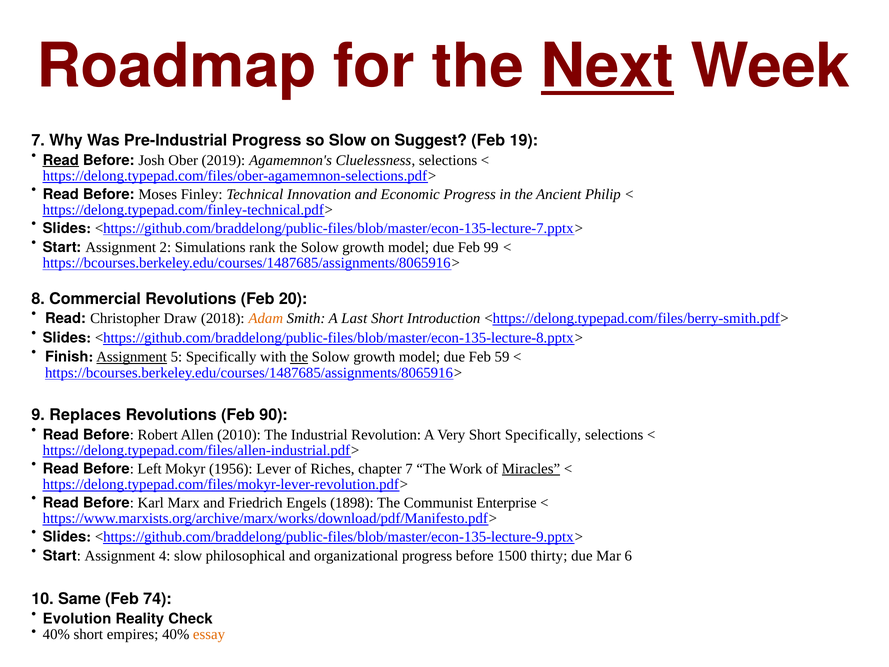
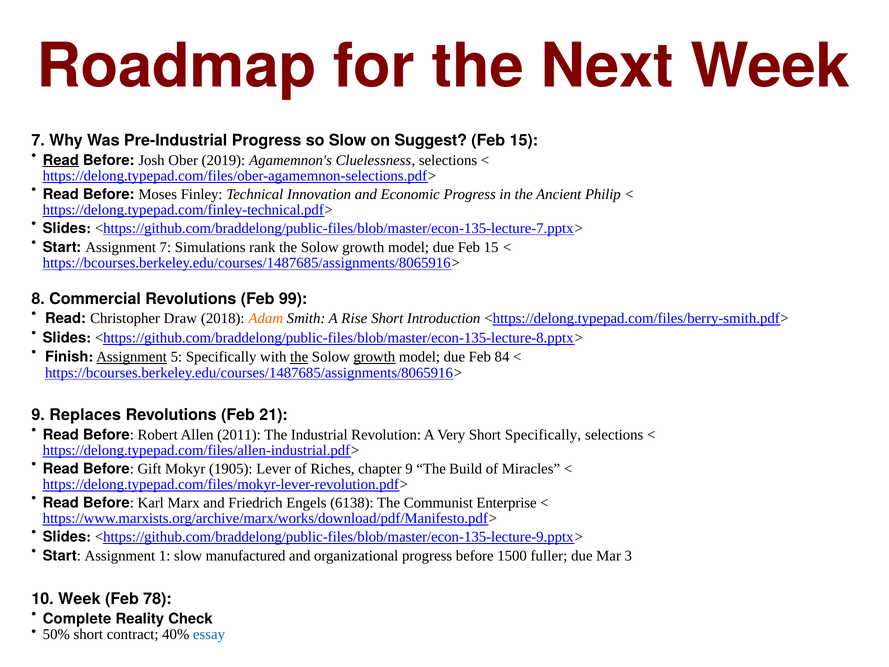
Next underline: present -> none (607, 67)
19: 19 -> 15 (524, 140)
Assignment 2: 2 -> 7 (165, 247)
due Feb 99: 99 -> 15 (491, 247)
20: 20 -> 99 (293, 299)
Last: Last -> Rise (354, 318)
growth underline: none -> present (374, 357)
59: 59 -> 84 (502, 357)
90: 90 -> 21 (274, 415)
2010: 2010 -> 2011 (239, 435)
Left: Left -> Gift (149, 469)
1956: 1956 -> 1905 (231, 469)
chapter 7: 7 -> 9 (409, 469)
Work: Work -> Build (466, 469)
Miracles underline: present -> none (531, 469)
1898: 1898 -> 6138 (352, 503)
4: 4 -> 1 (165, 556)
philosophical: philosophical -> manufactured (246, 556)
thirty: thirty -> fuller (549, 556)
6: 6 -> 3 (628, 556)
10 Same: Same -> Week (79, 599)
74: 74 -> 78 (157, 599)
Evolution: Evolution -> Complete (77, 619)
40%: 40% -> 50% (56, 634)
empires: empires -> contract (133, 634)
essay colour: orange -> blue (209, 634)
